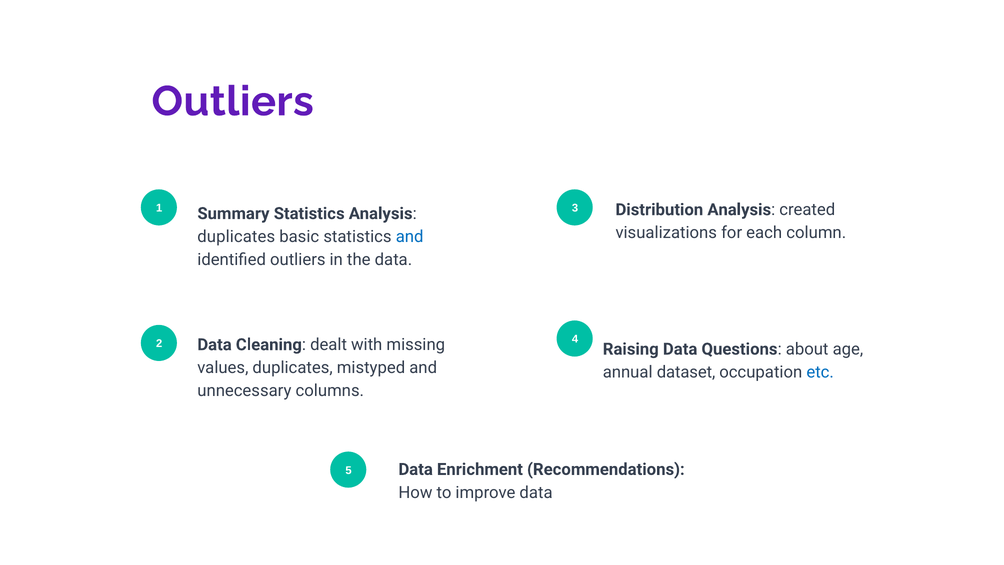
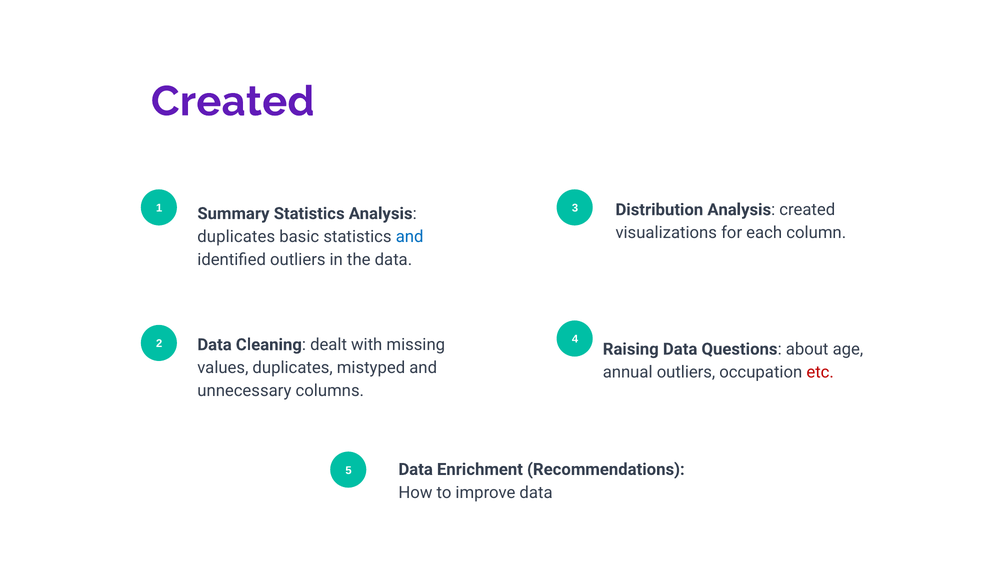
Outliers: Outliers -> Created (233, 101)
annual dataset: dataset -> outliers (686, 372)
etc colour: blue -> red (820, 372)
